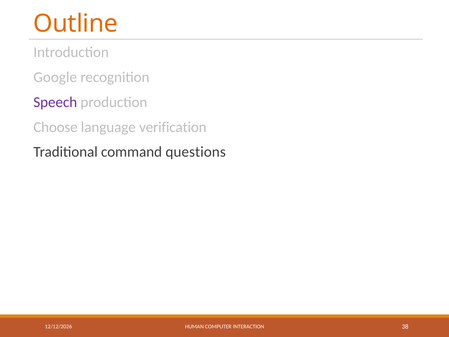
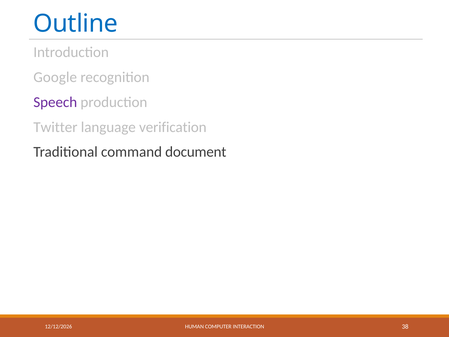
Outline colour: orange -> blue (76, 24)
Choose: Choose -> Twitter (55, 127)
questions: questions -> document (196, 152)
